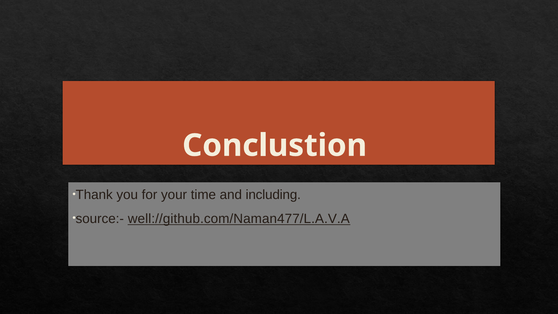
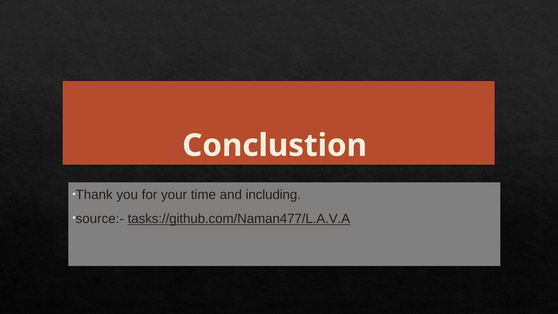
well://github.com/Naman477/L.A.V.A: well://github.com/Naman477/L.A.V.A -> tasks://github.com/Naman477/L.A.V.A (239, 219)
